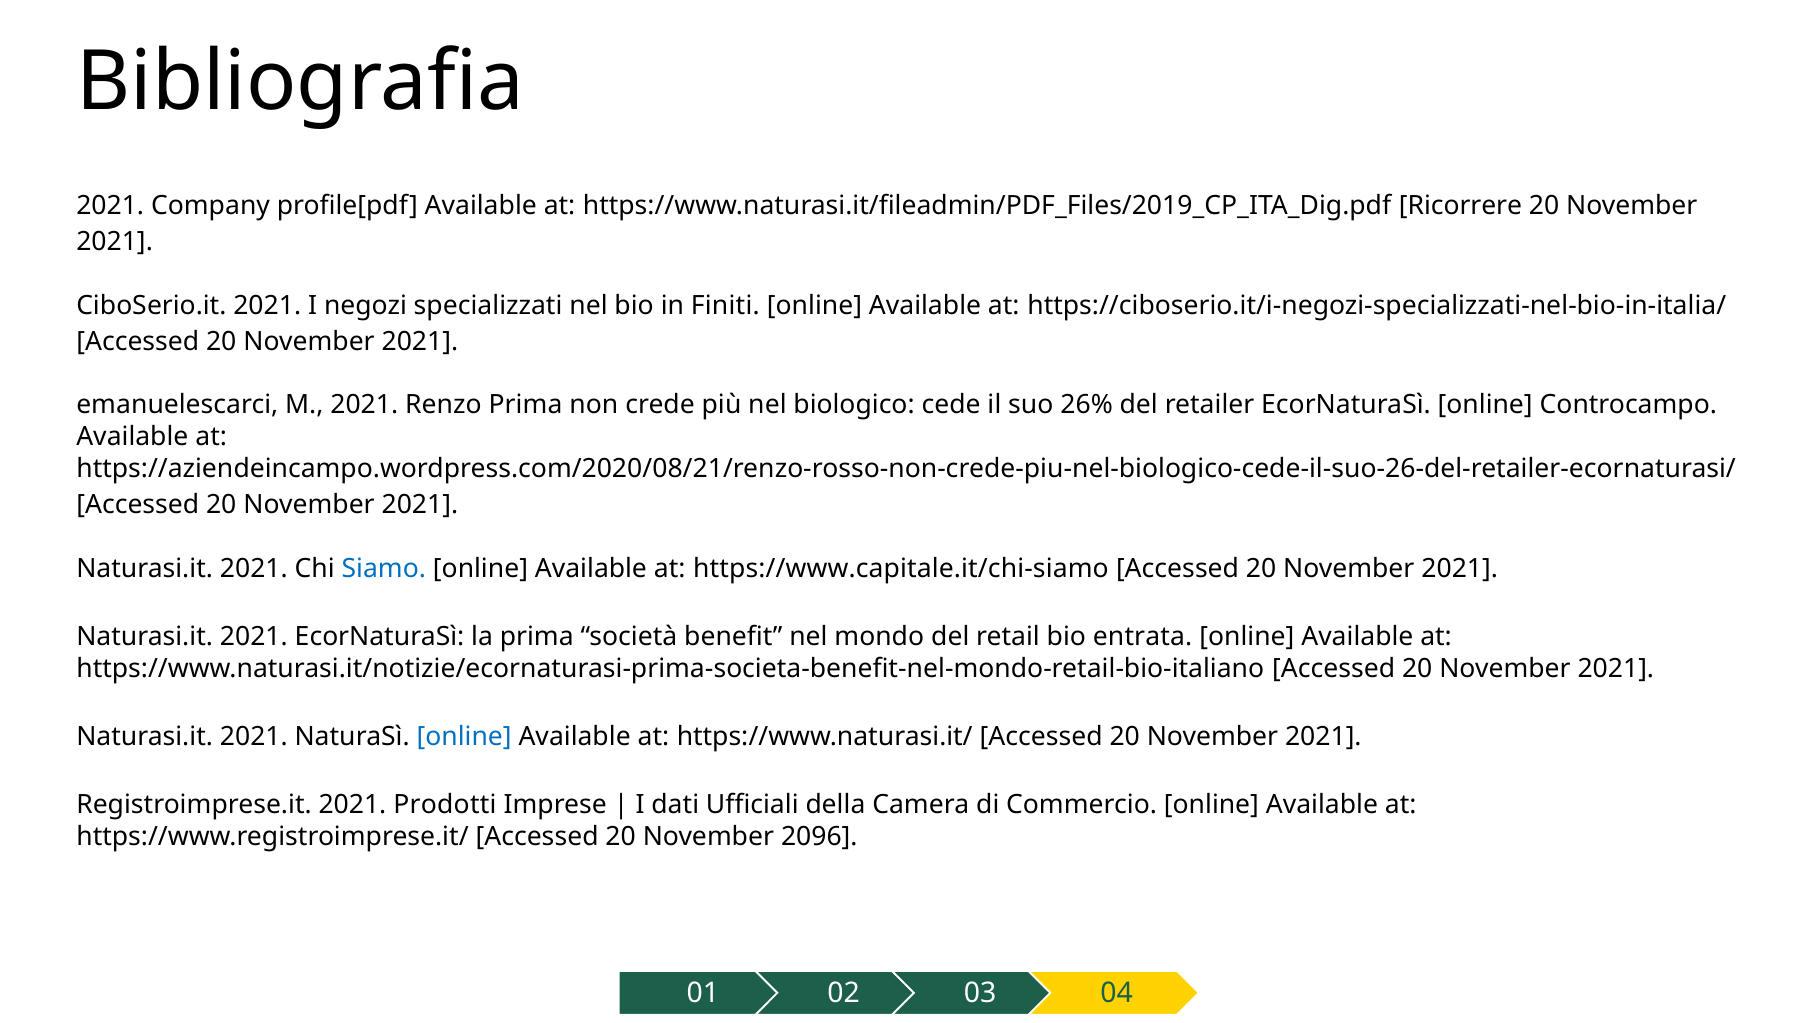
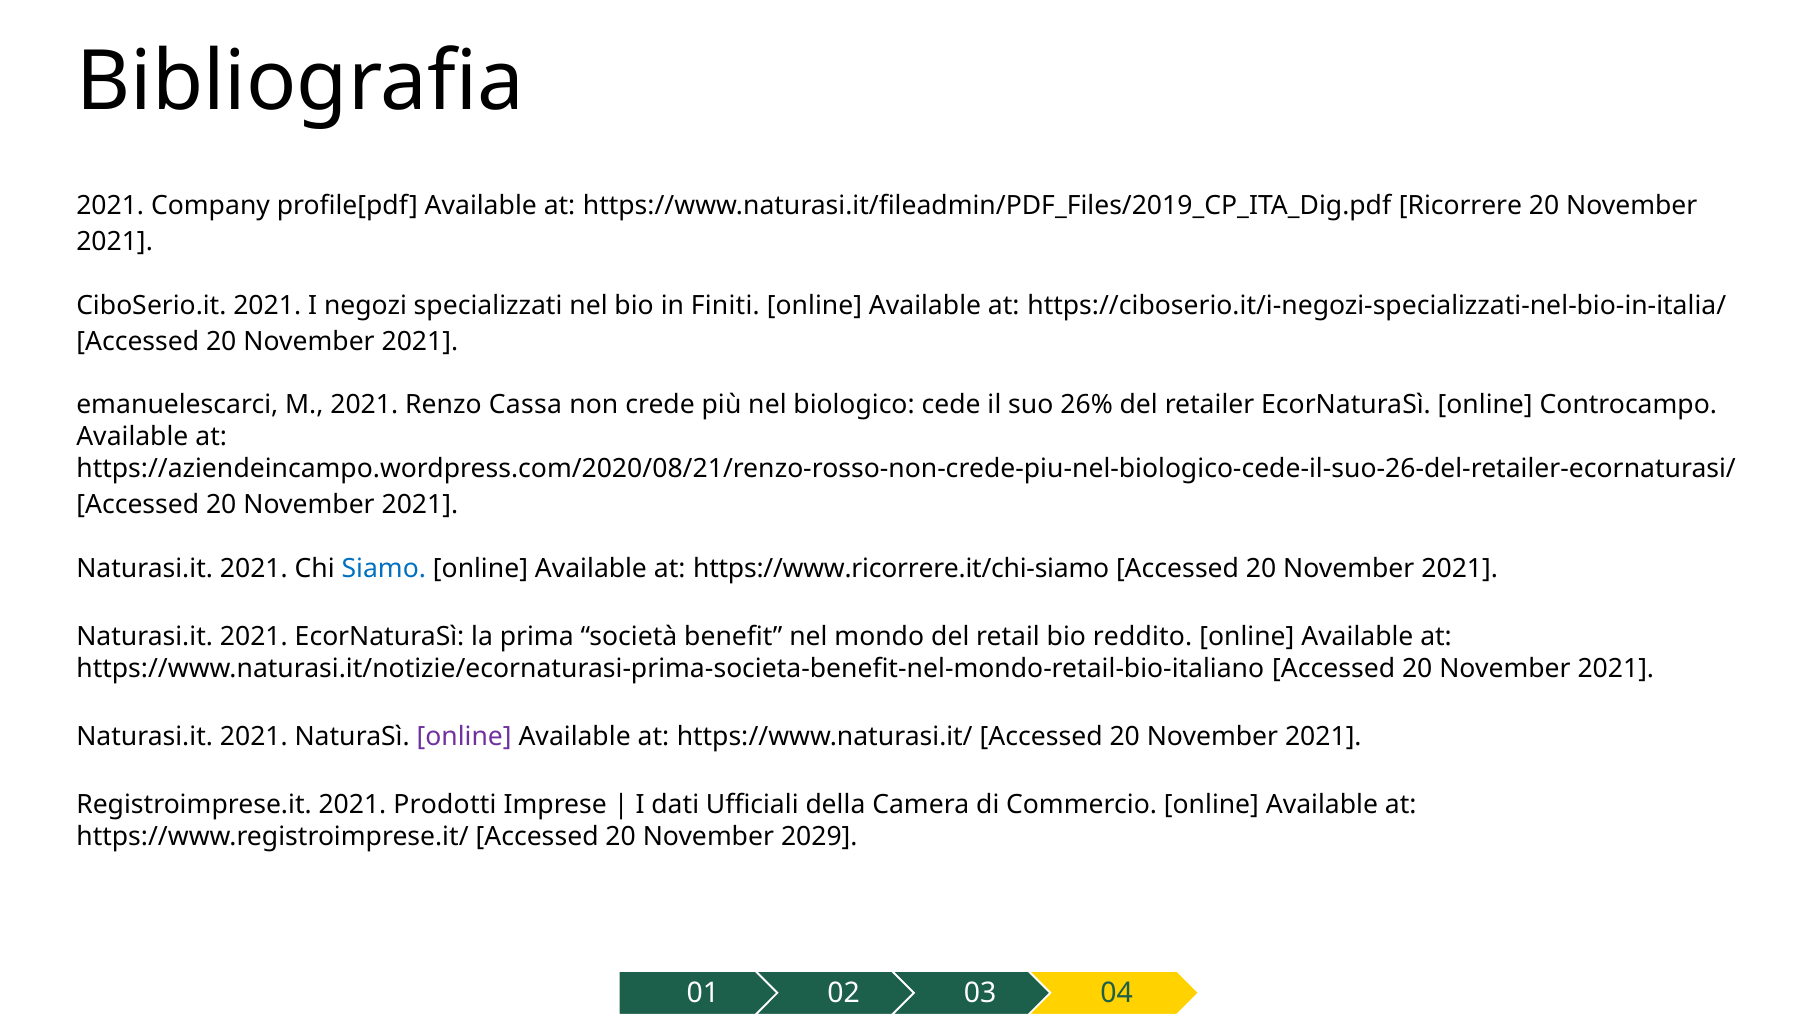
Renzo Prima: Prima -> Cassa (525, 405)
https://www.capitale.it/chi-siamo: https://www.capitale.it/chi-siamo -> https://www.ricorrere.it/chi-siamo (901, 568)
entrata: entrata -> reddito (1143, 636)
online colour: blue -> purple (464, 736)
2096: 2096 -> 2029 (819, 836)
